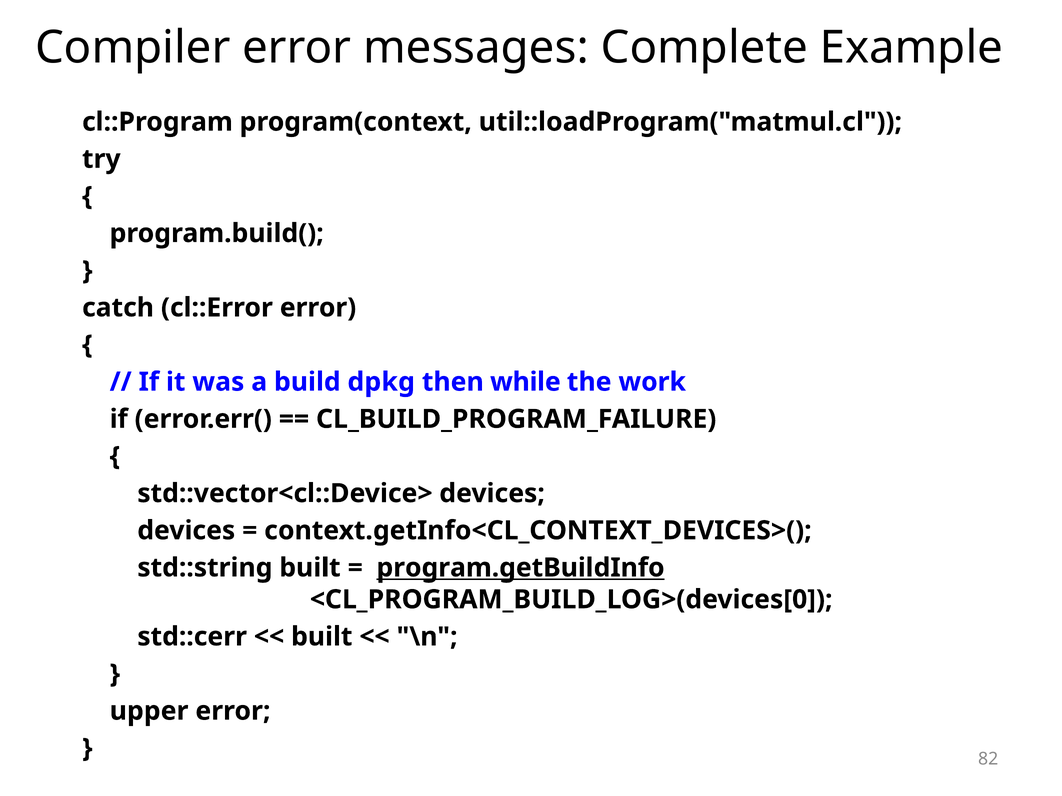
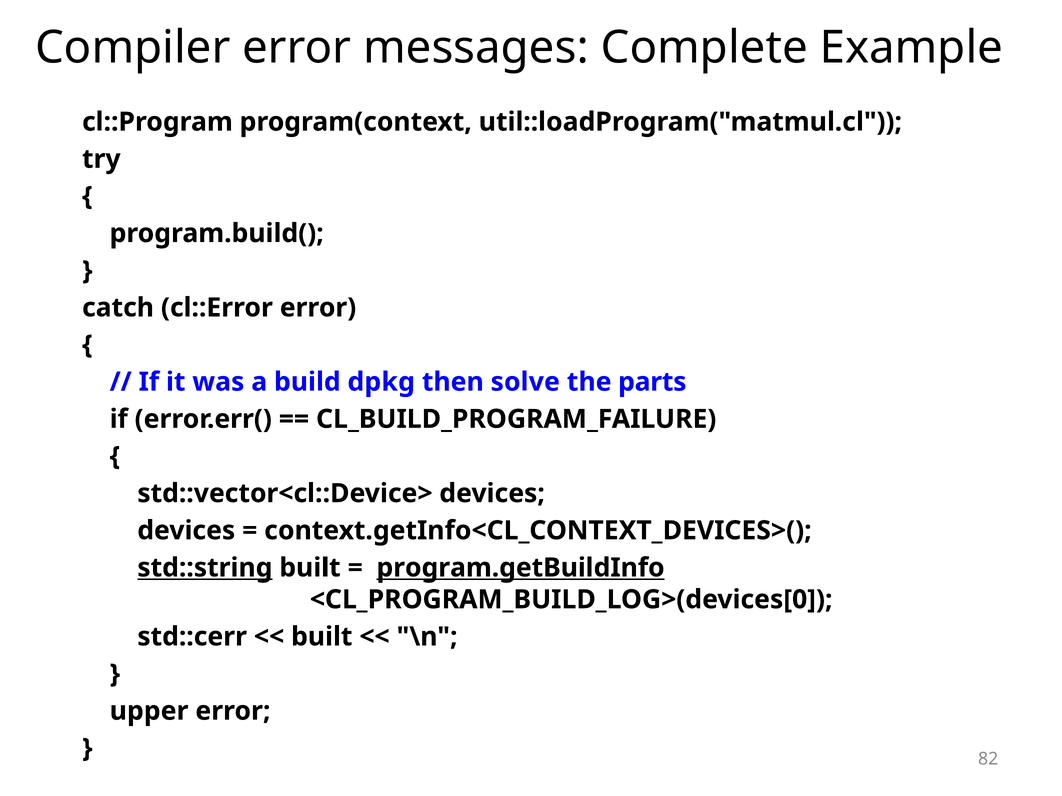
while: while -> solve (525, 382)
work: work -> parts (652, 382)
std::string underline: none -> present (205, 568)
